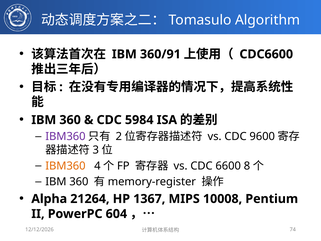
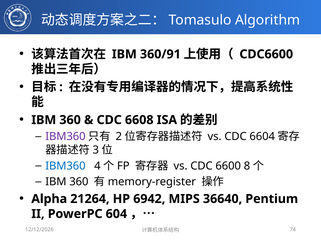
5984: 5984 -> 6608 (139, 120)
9600: 9600 -> 6604 (262, 136)
IBM360 colour: orange -> blue (65, 166)
1367: 1367 -> 6942 (149, 199)
10008: 10008 -> 36640 (223, 199)
